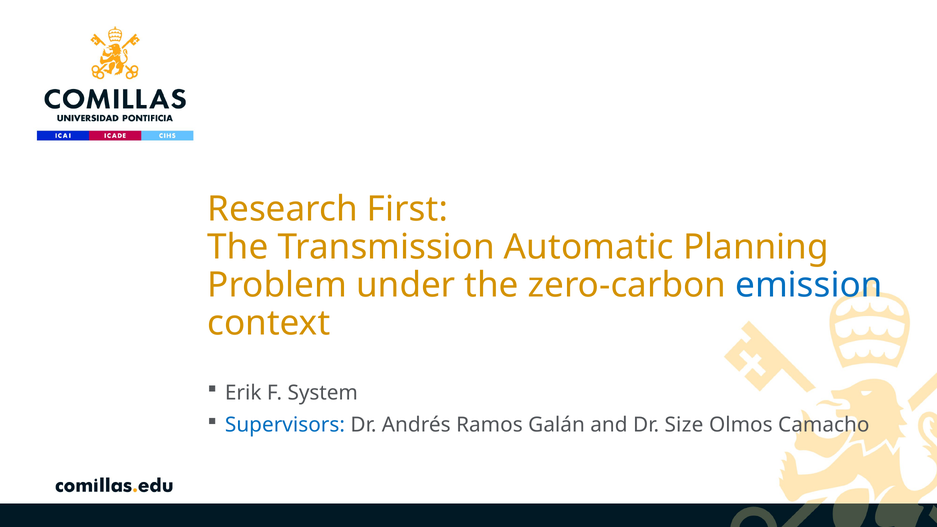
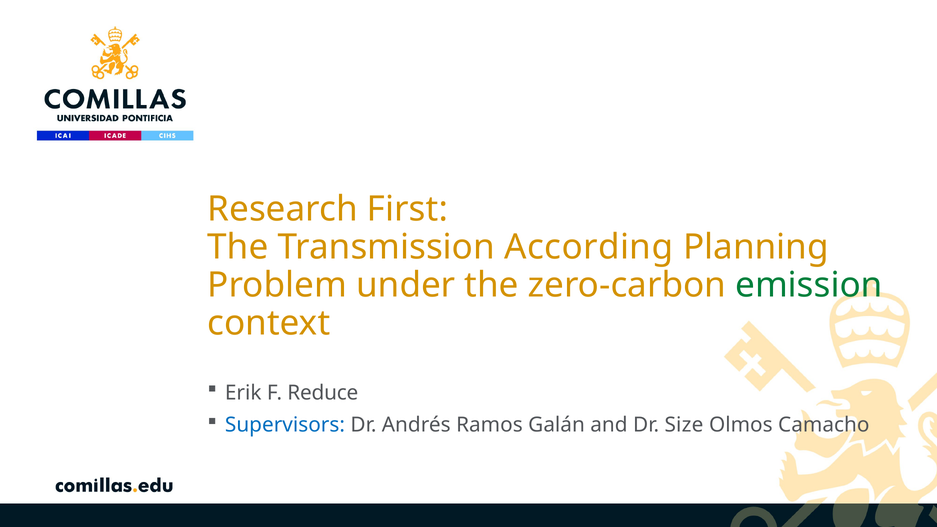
Automatic: Automatic -> According (589, 247)
emission colour: blue -> green (809, 285)
System: System -> Reduce (323, 393)
